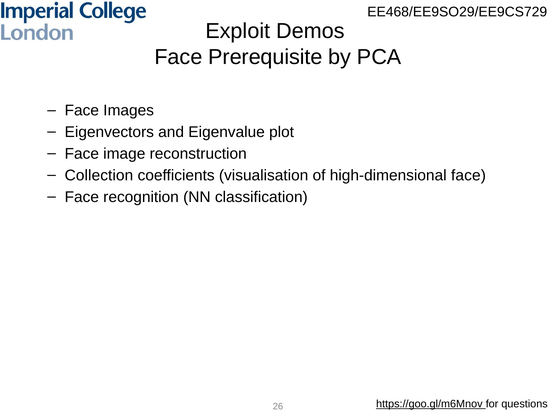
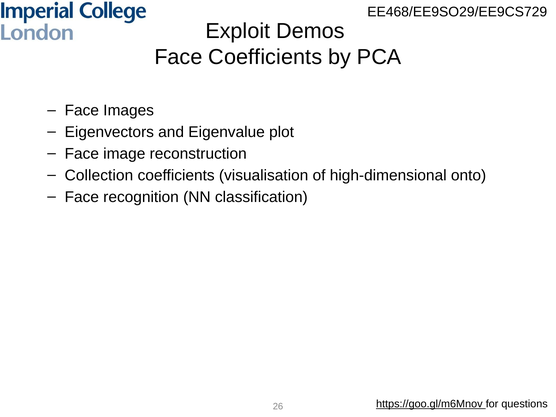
Face Prerequisite: Prerequisite -> Coefficients (265, 57)
high-dimensional face: face -> onto (469, 175)
